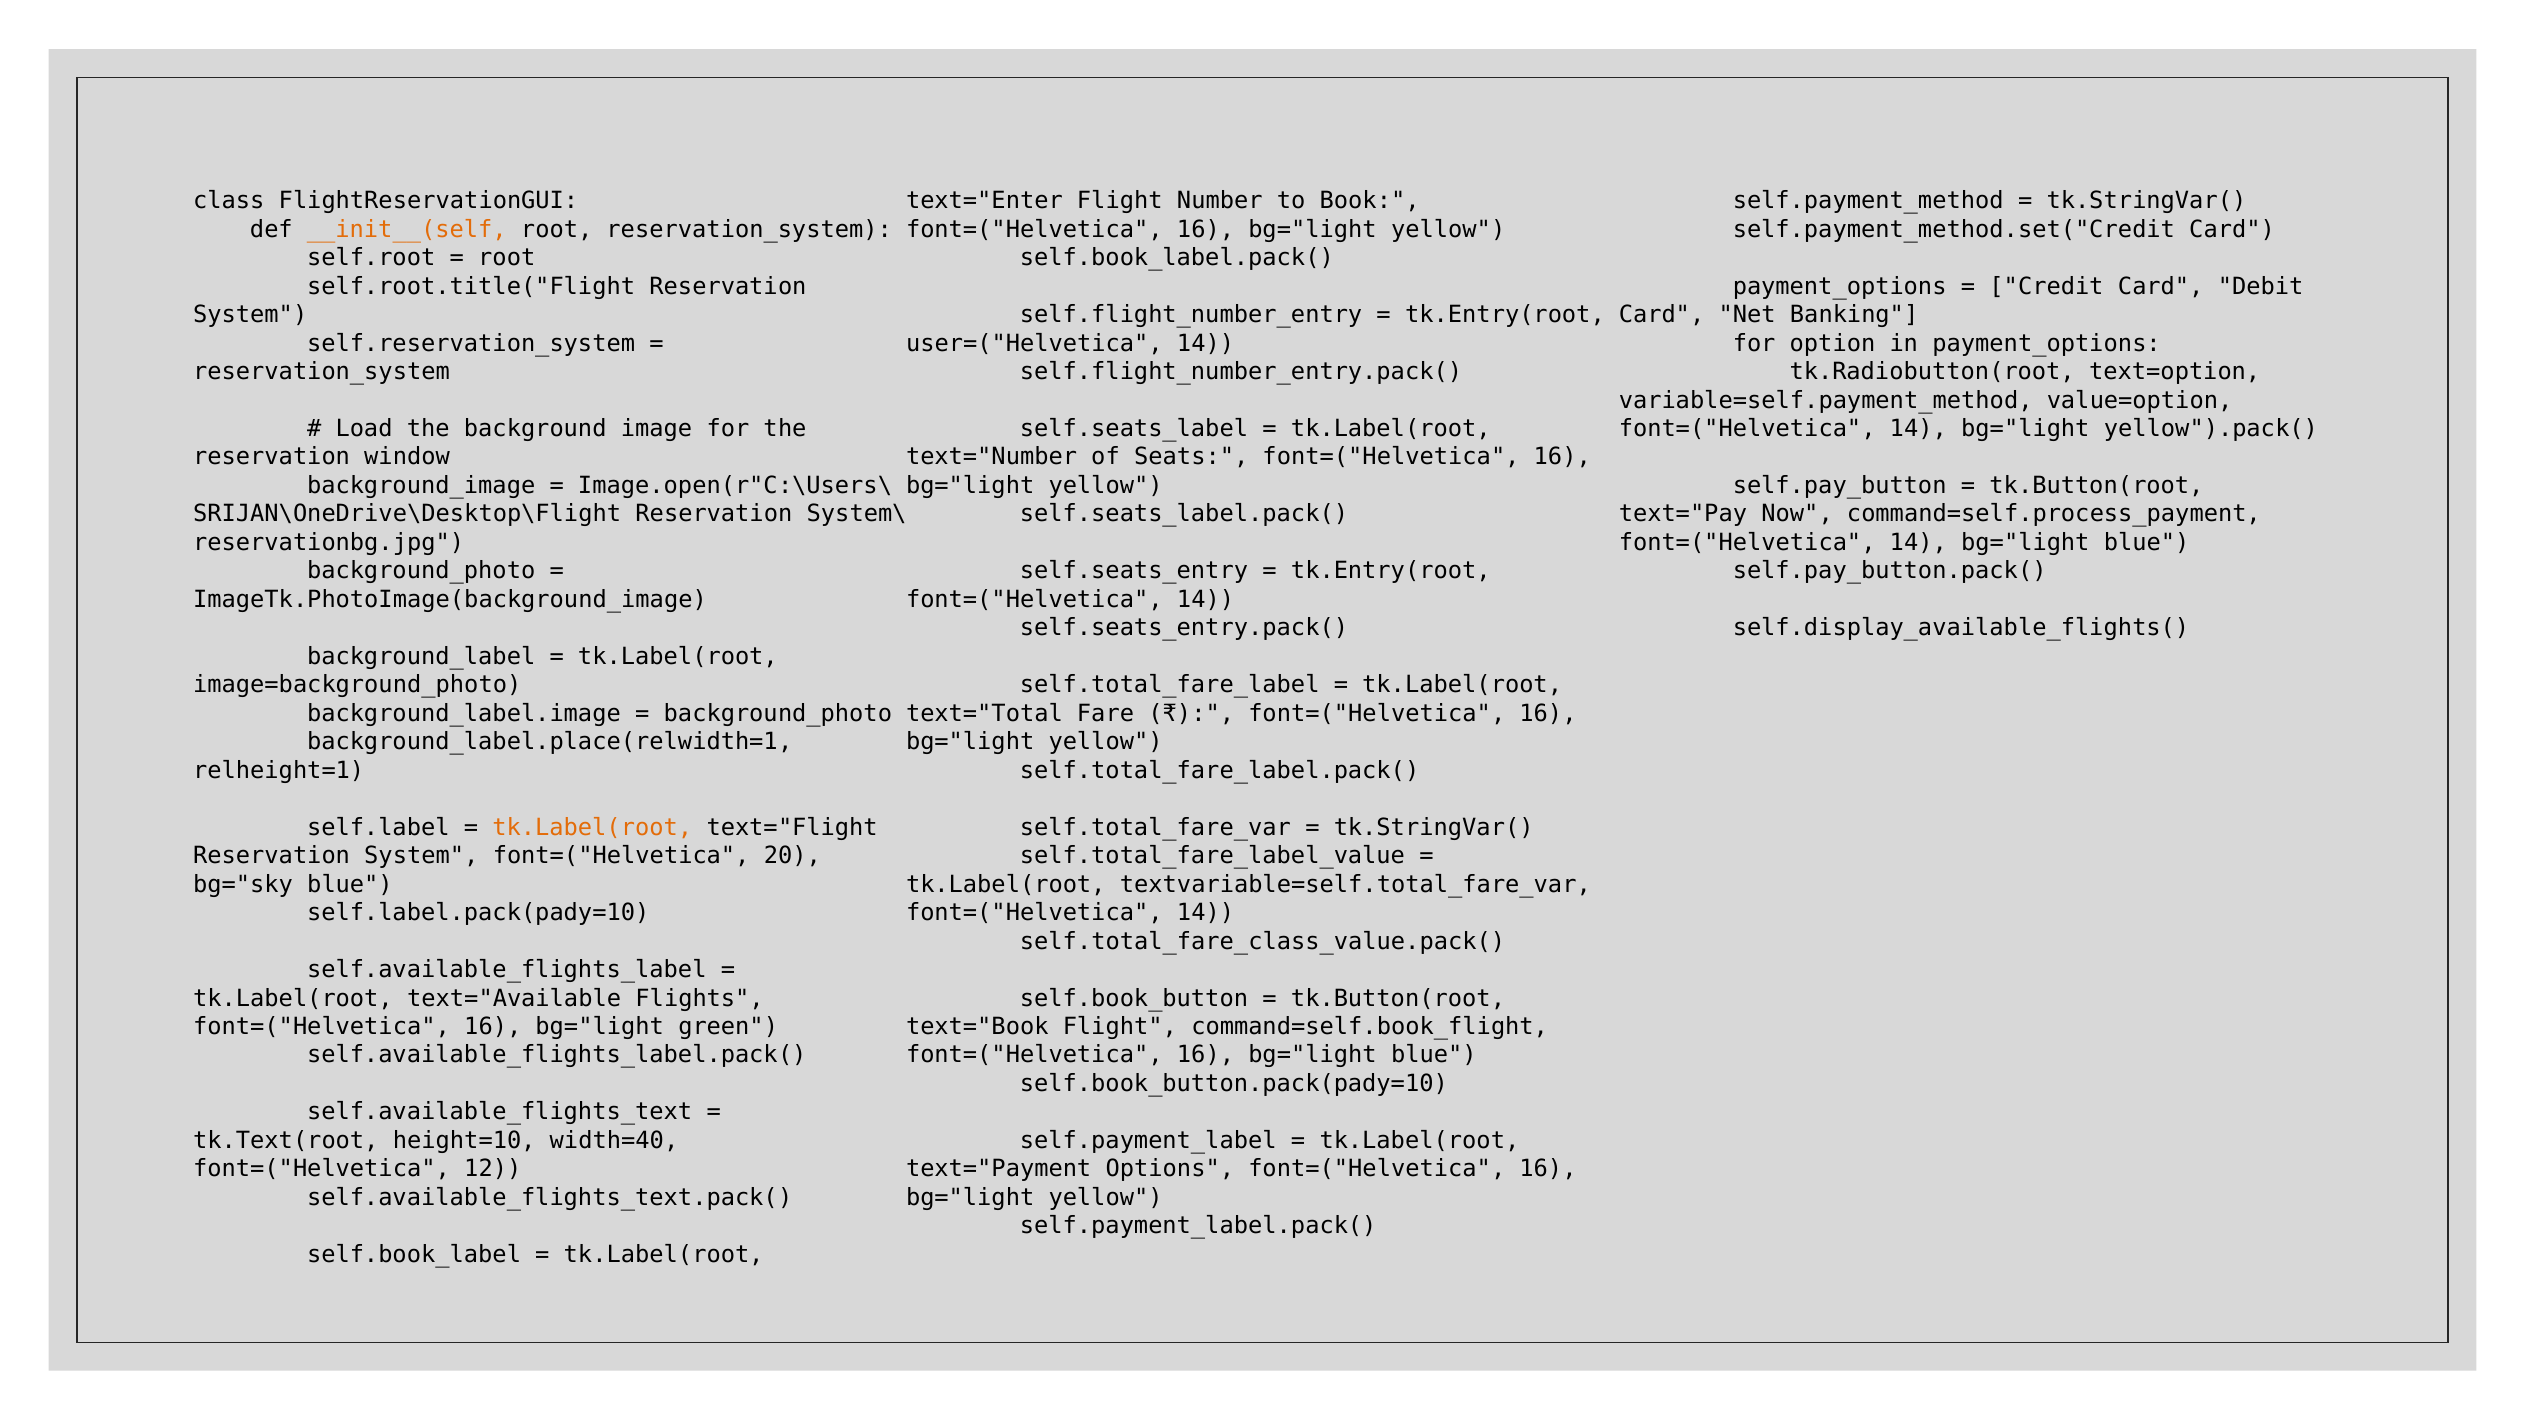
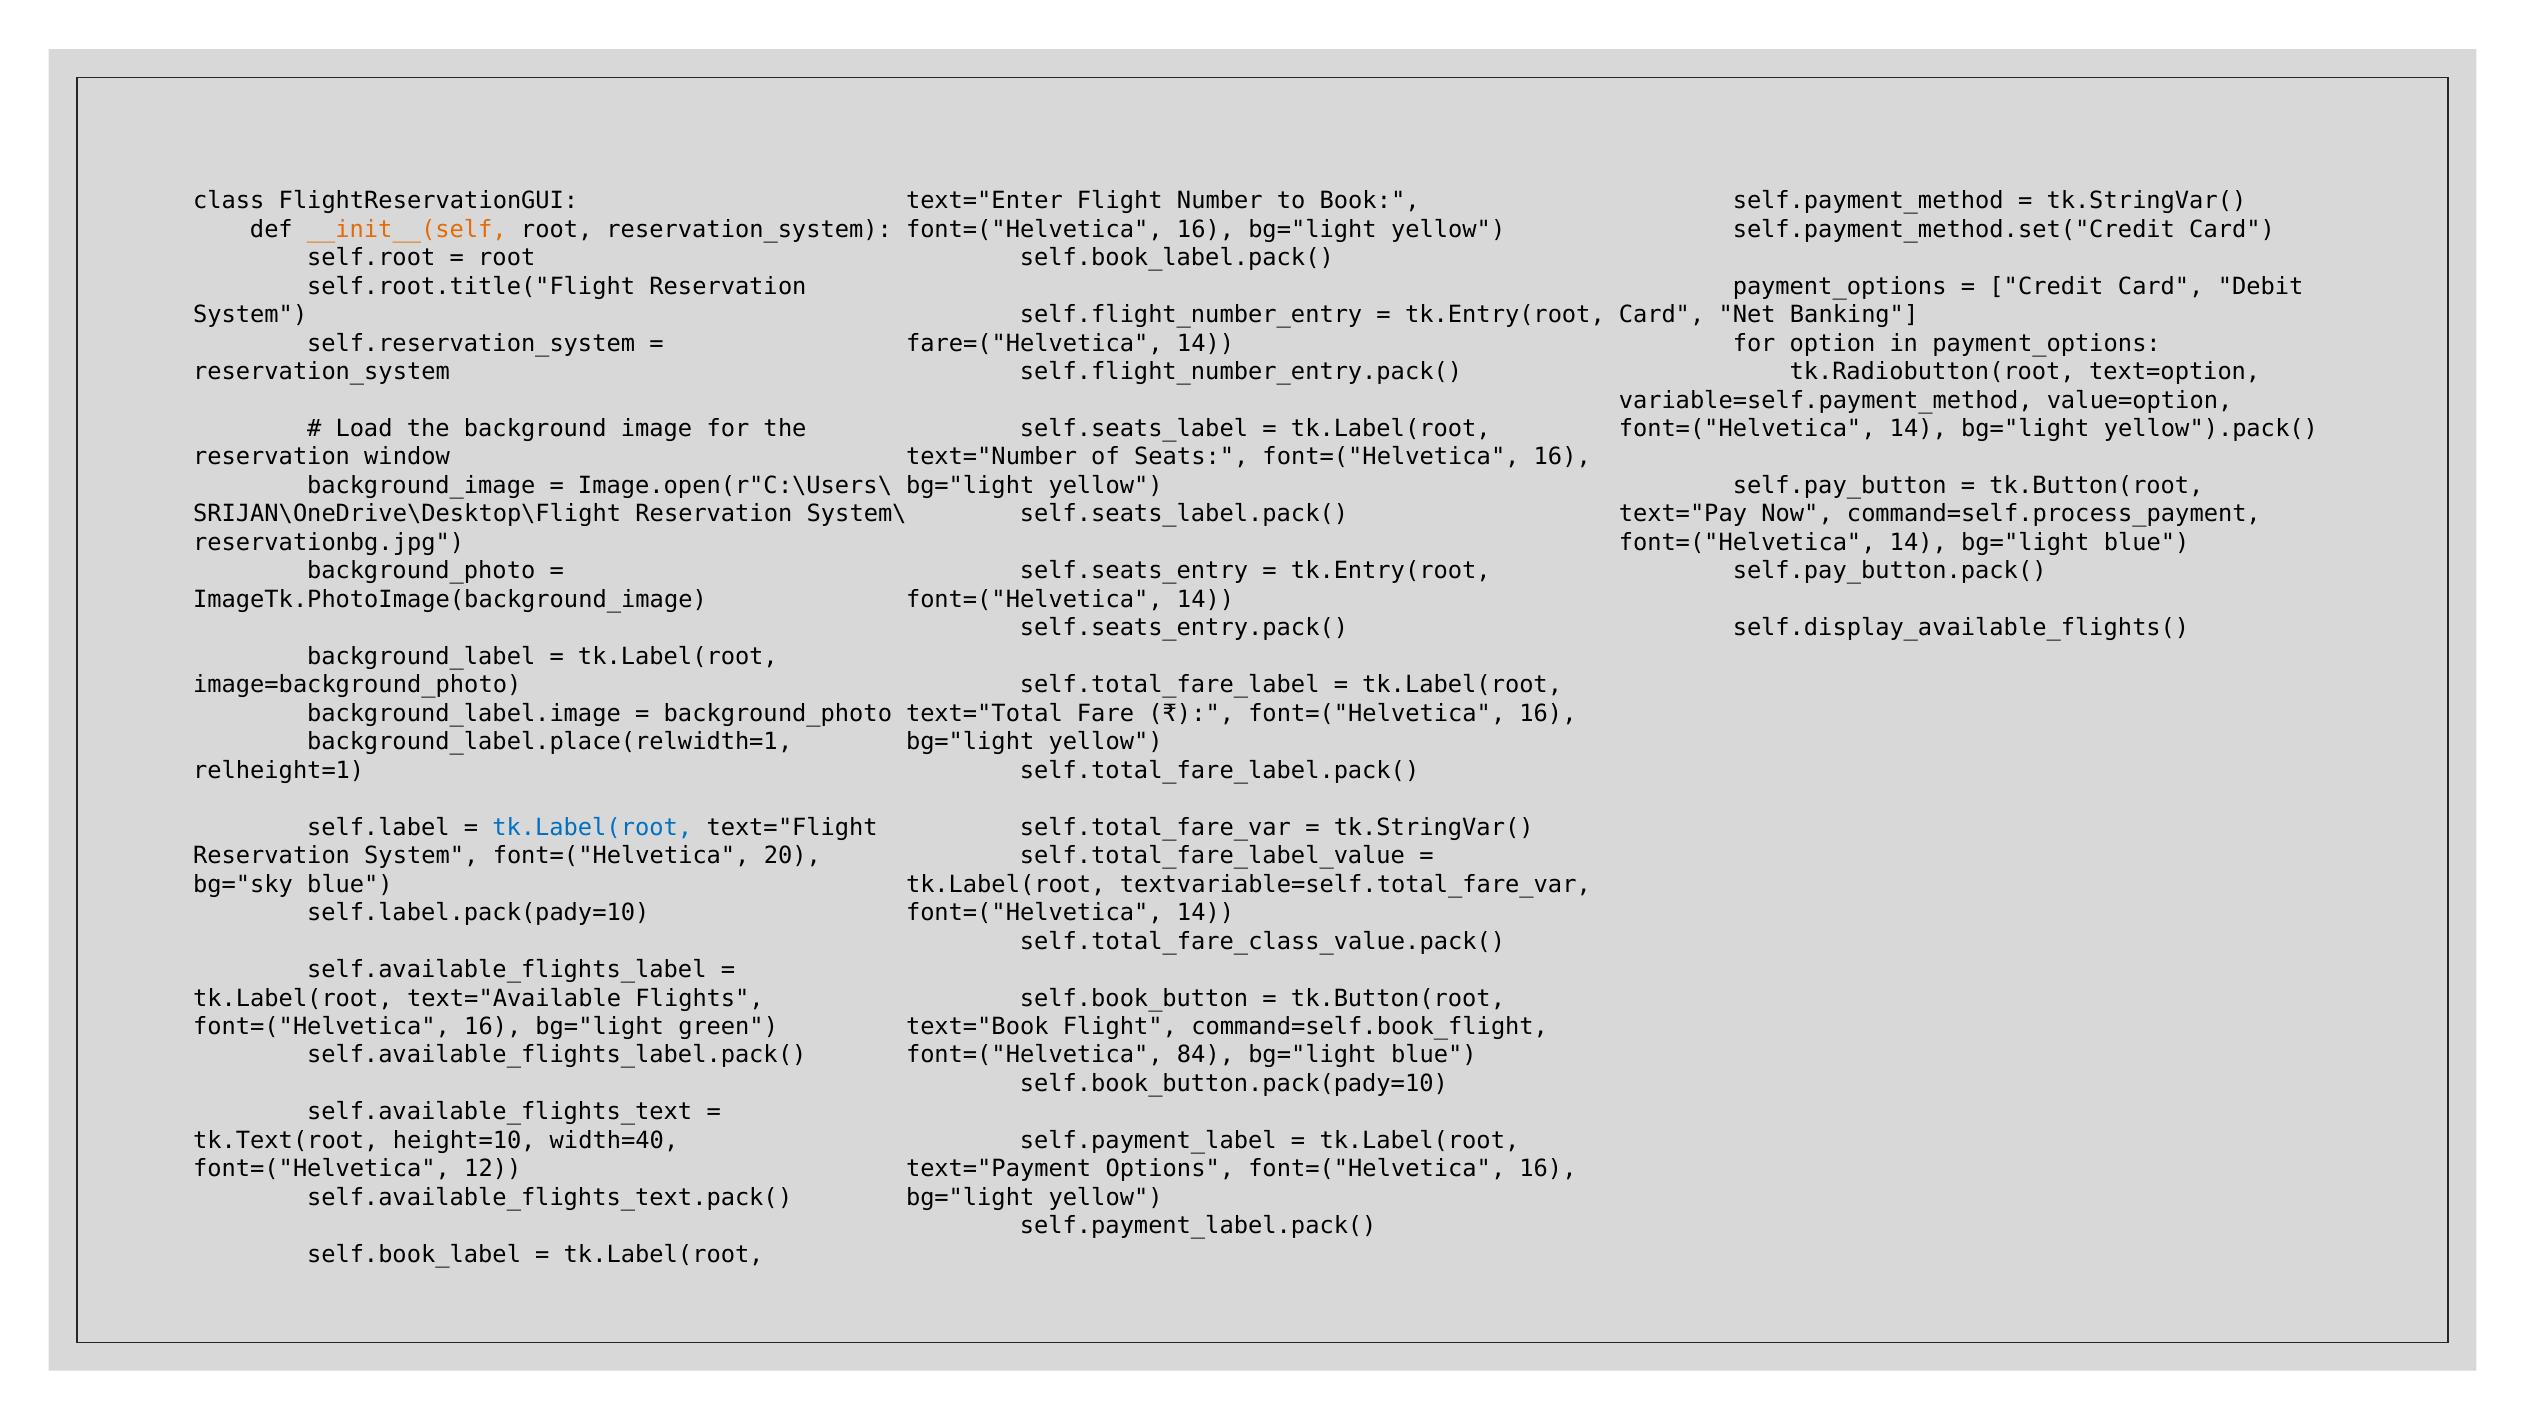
user=("Helvetica: user=("Helvetica -> fare=("Helvetica (1034, 343)
tk.Label(root colour: orange -> blue (592, 828)
16: 16 -> 84 (1205, 1055)
